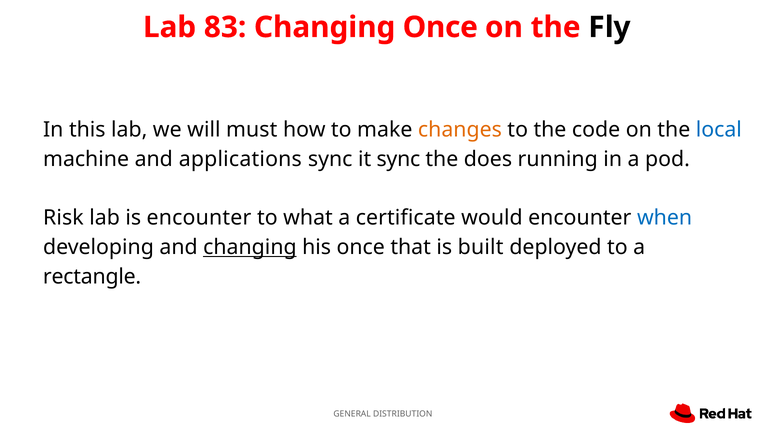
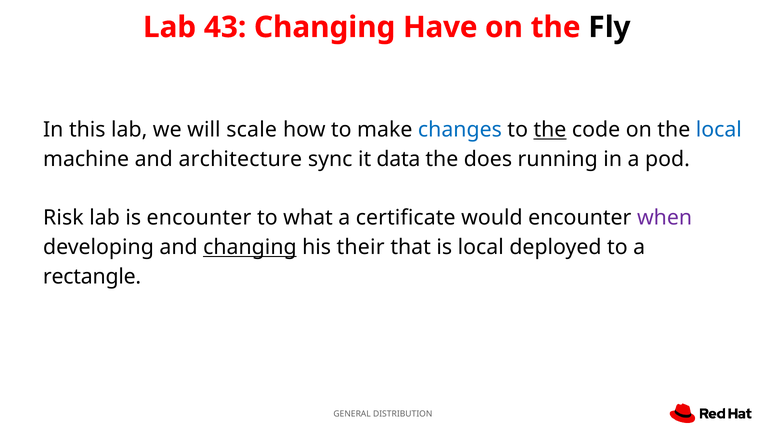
83: 83 -> 43 (225, 27)
Changing Once: Once -> Have (440, 27)
must: must -> scale (252, 130)
changes colour: orange -> blue (460, 130)
the underline: none -> present (550, 130)
applications: applications -> architecture (240, 159)
it sync: sync -> data (398, 159)
when colour: blue -> purple (665, 218)
his once: once -> their (361, 247)
is built: built -> local (481, 247)
